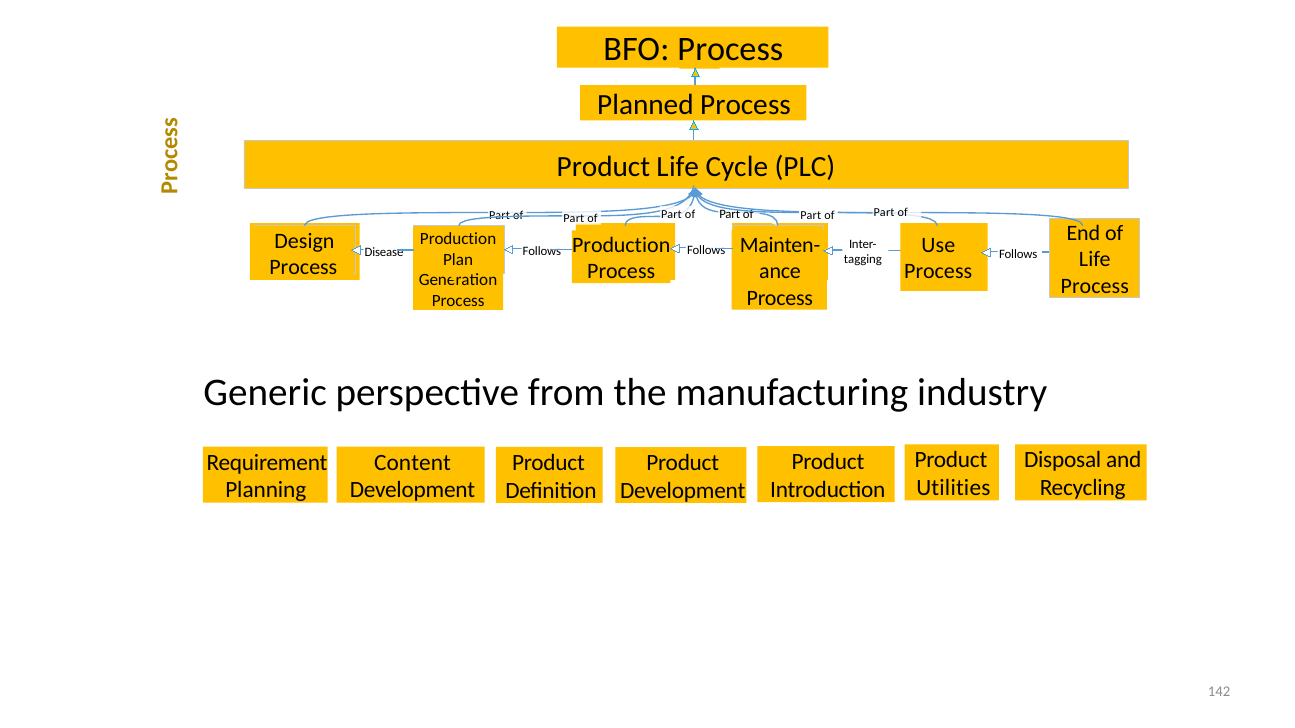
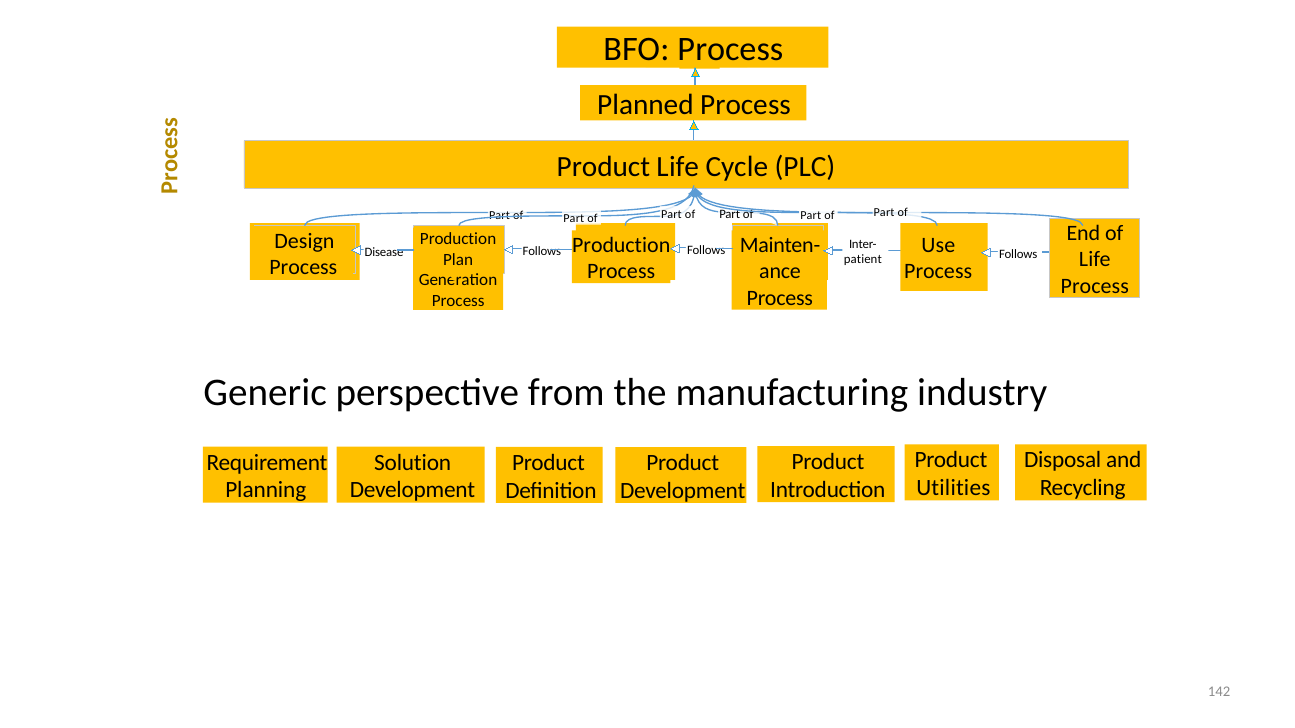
tagging: tagging -> patient (863, 260)
Content: Content -> Solution (413, 463)
